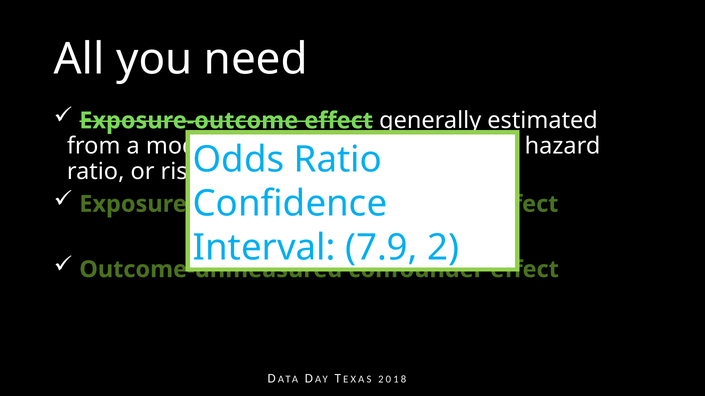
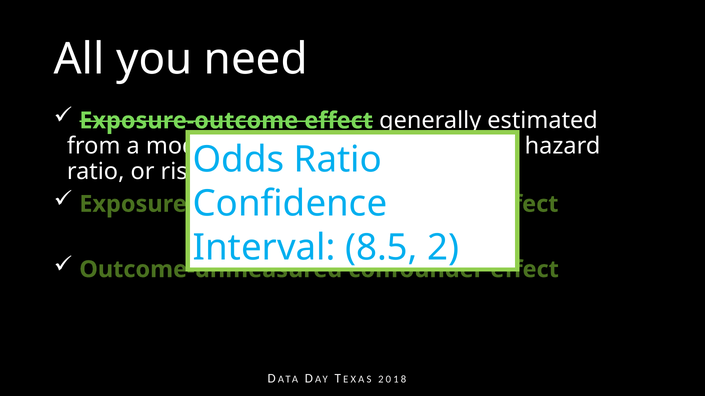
7.9: 7.9 -> 8.5 (381, 248)
